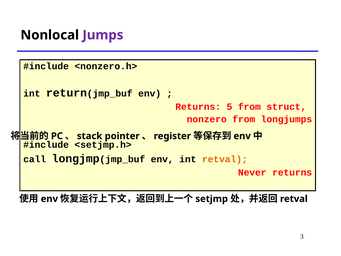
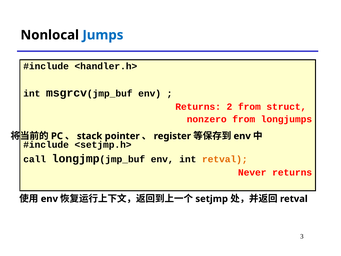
Jumps colour: purple -> blue (103, 35)
<nonzero.h>: <nonzero.h> -> <handler.h> (106, 66)
return: return -> msgrcv (67, 93)
5: 5 -> 2 (229, 107)
